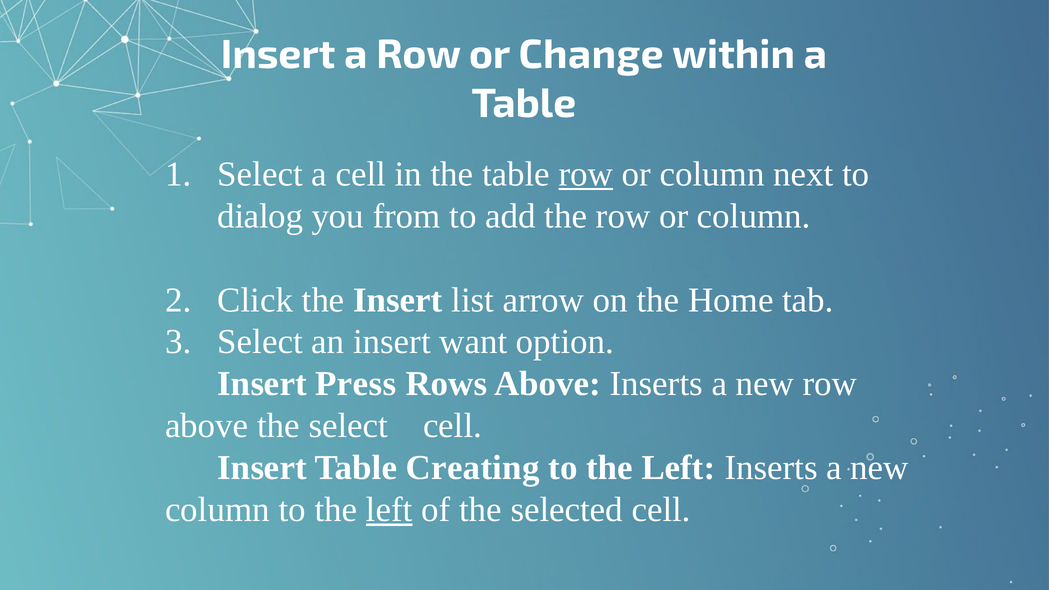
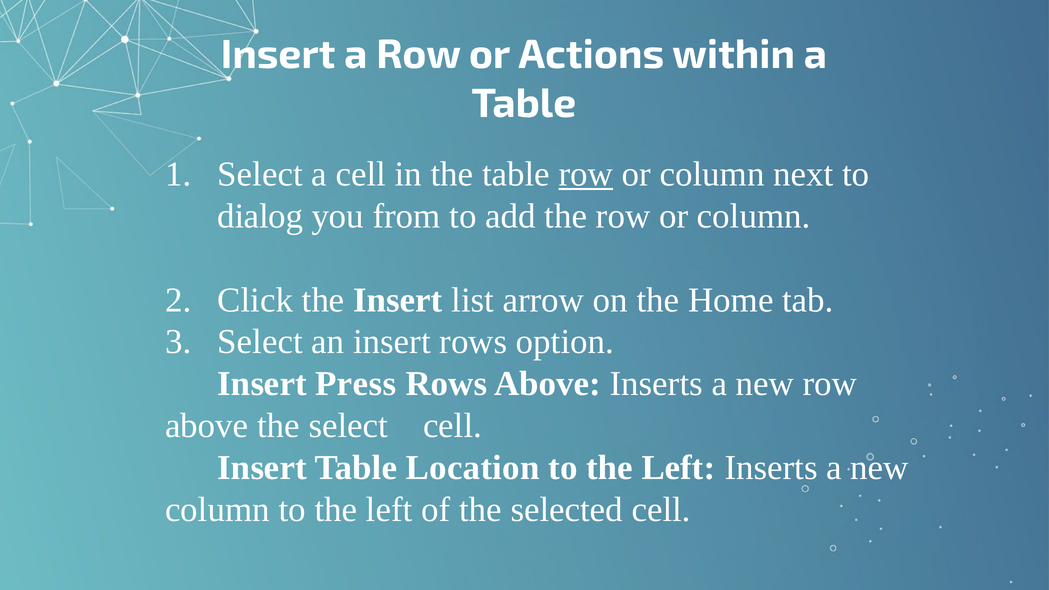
Change: Change -> Actions (591, 55)
insert want: want -> rows (473, 342)
Creating: Creating -> Location (473, 468)
left underline: present -> none (389, 510)
